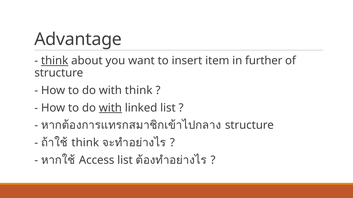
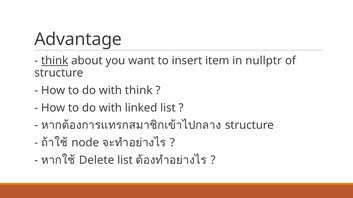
further: further -> nullptr (264, 61)
with underline: present -> none (110, 108)
think: think -> node (85, 143)
Access: Access -> Delete (97, 161)
